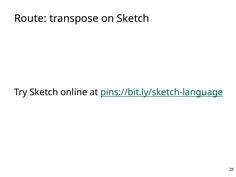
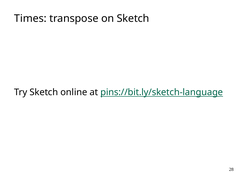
Route: Route -> Times (30, 18)
